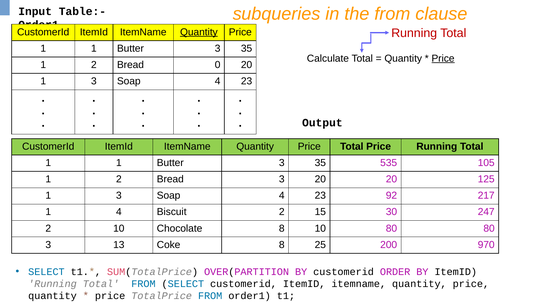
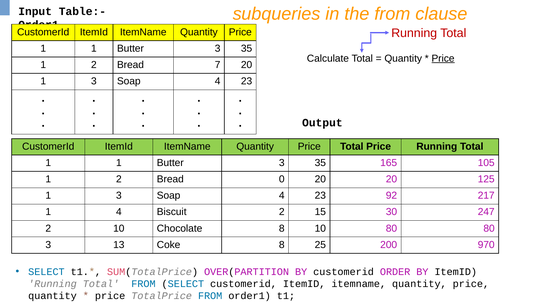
Quantity underline: present -> none (199, 32)
0: 0 -> 7 (218, 65)
535: 535 -> 165 (389, 163)
Bread 3: 3 -> 0 (282, 179)
